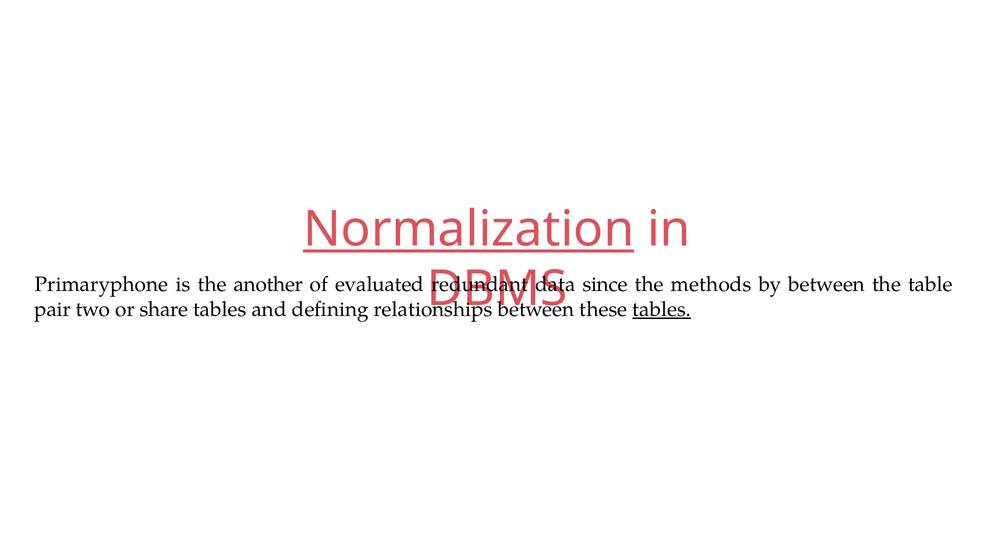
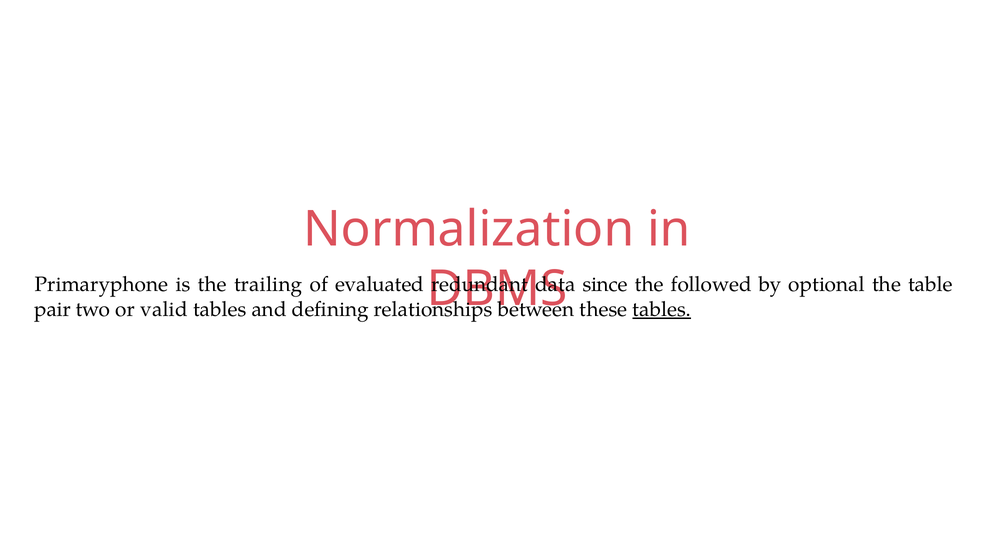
Normalization underline: present -> none (469, 230)
another: another -> trailing (268, 285)
methods: methods -> followed (711, 285)
by between: between -> optional (827, 285)
share: share -> valid (164, 310)
